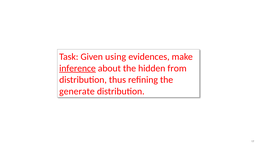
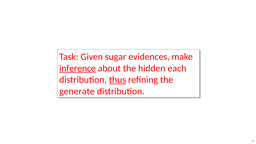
using: using -> sugar (116, 57)
from: from -> each (177, 68)
thus underline: none -> present (117, 80)
